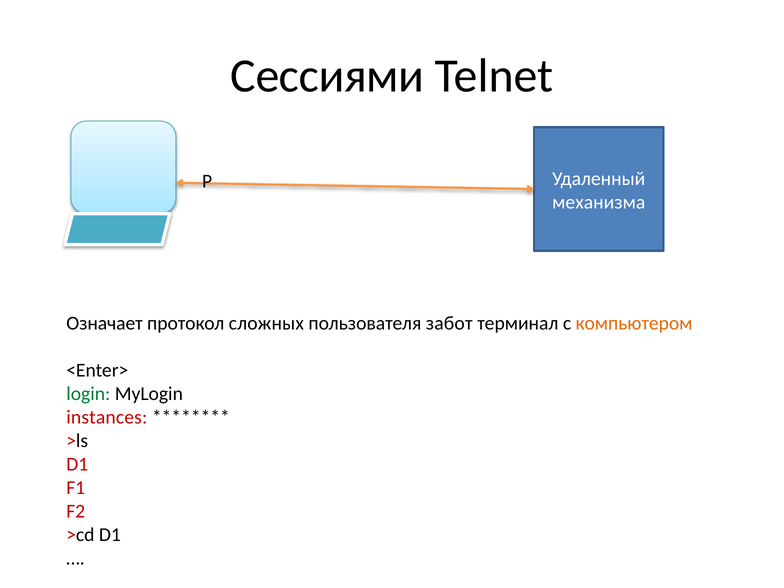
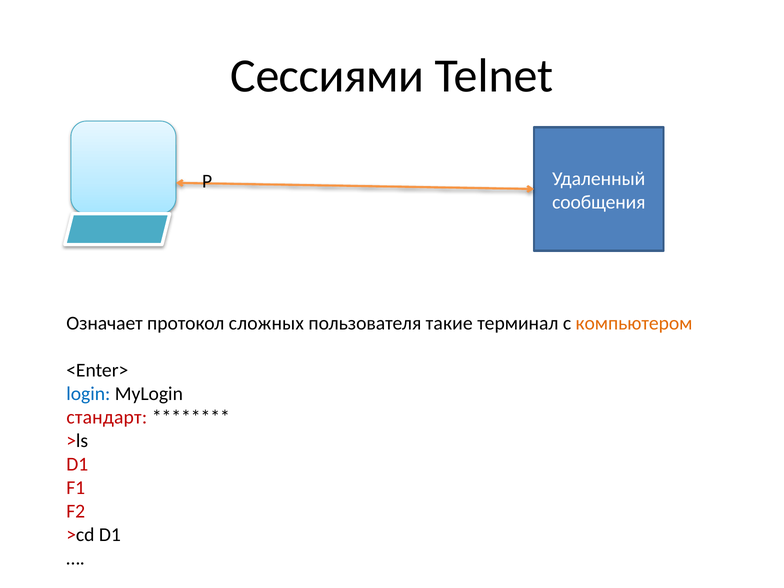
механизма: механизма -> сообщения (599, 202)
забот: забот -> такие (449, 323)
login colour: green -> blue (88, 394)
instances: instances -> стандарт (107, 417)
